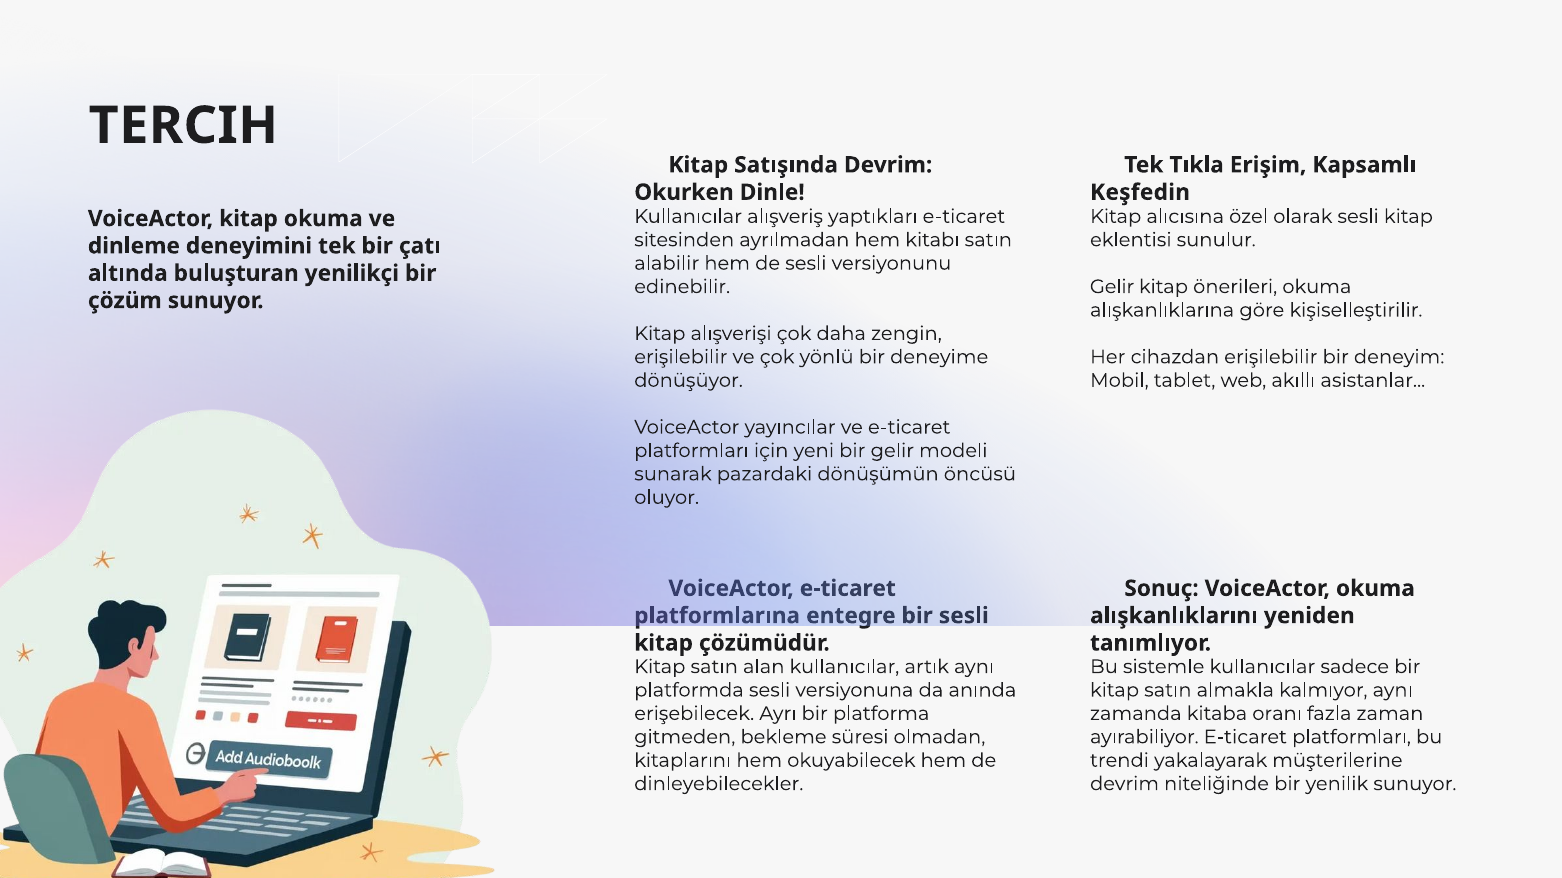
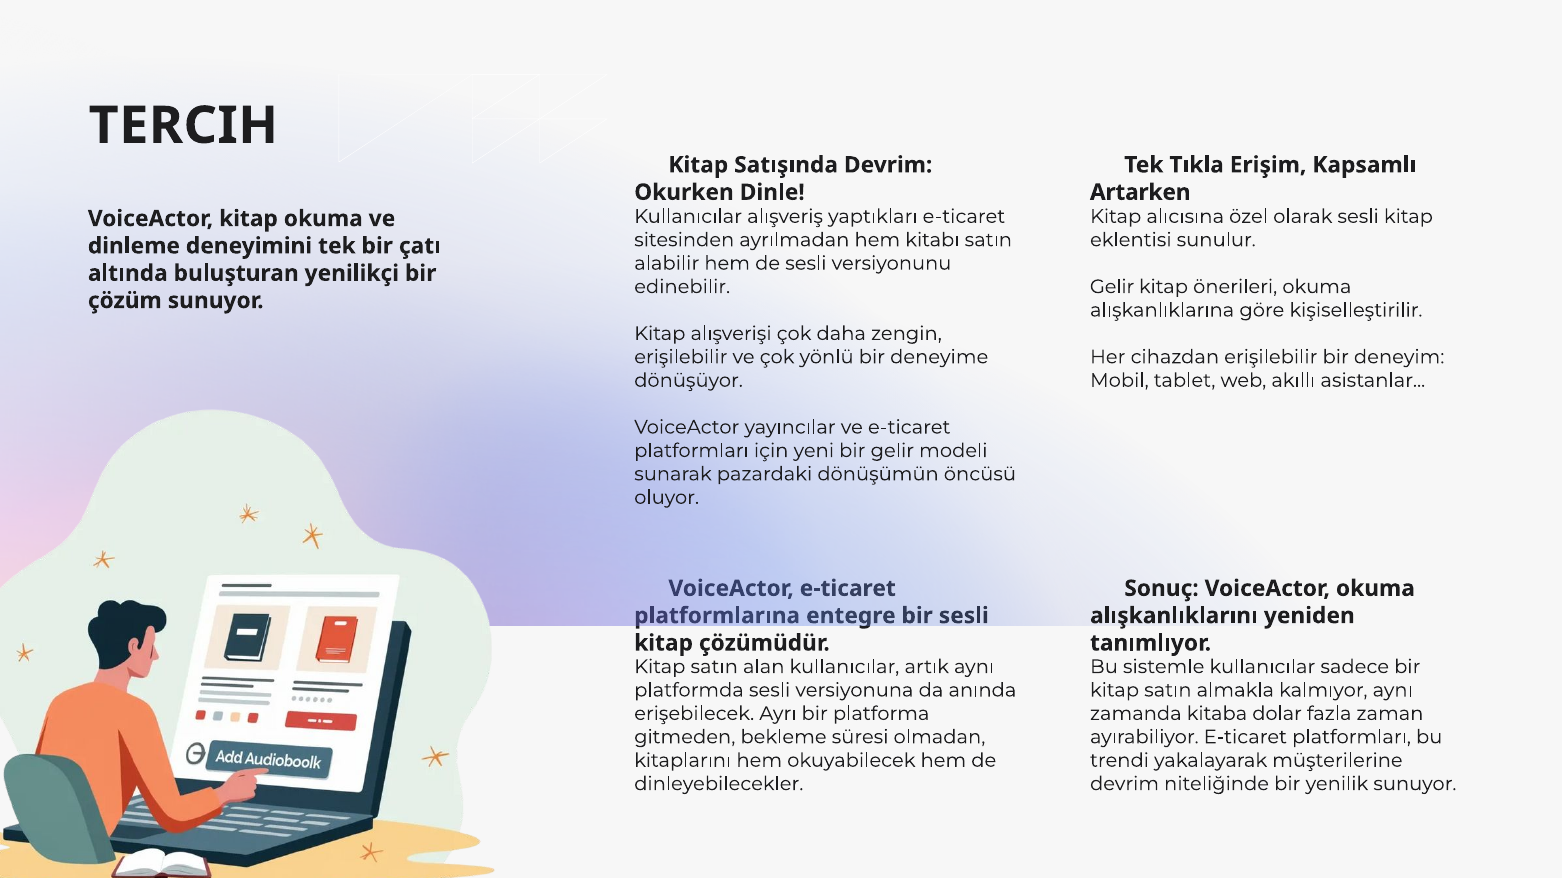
Keşfedin: Keşfedin -> Artarken (1140, 192)
oranı: oranı -> dolar (1277, 714)
